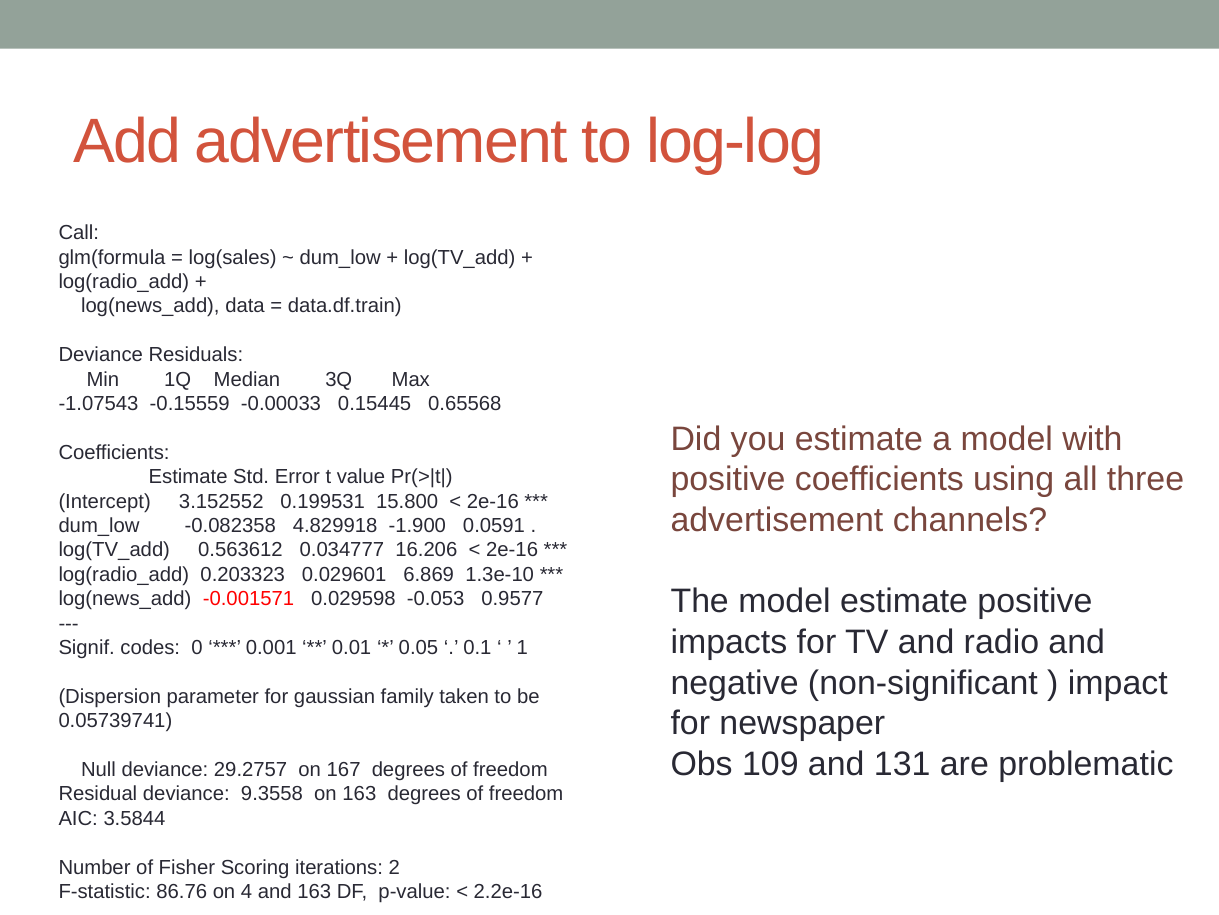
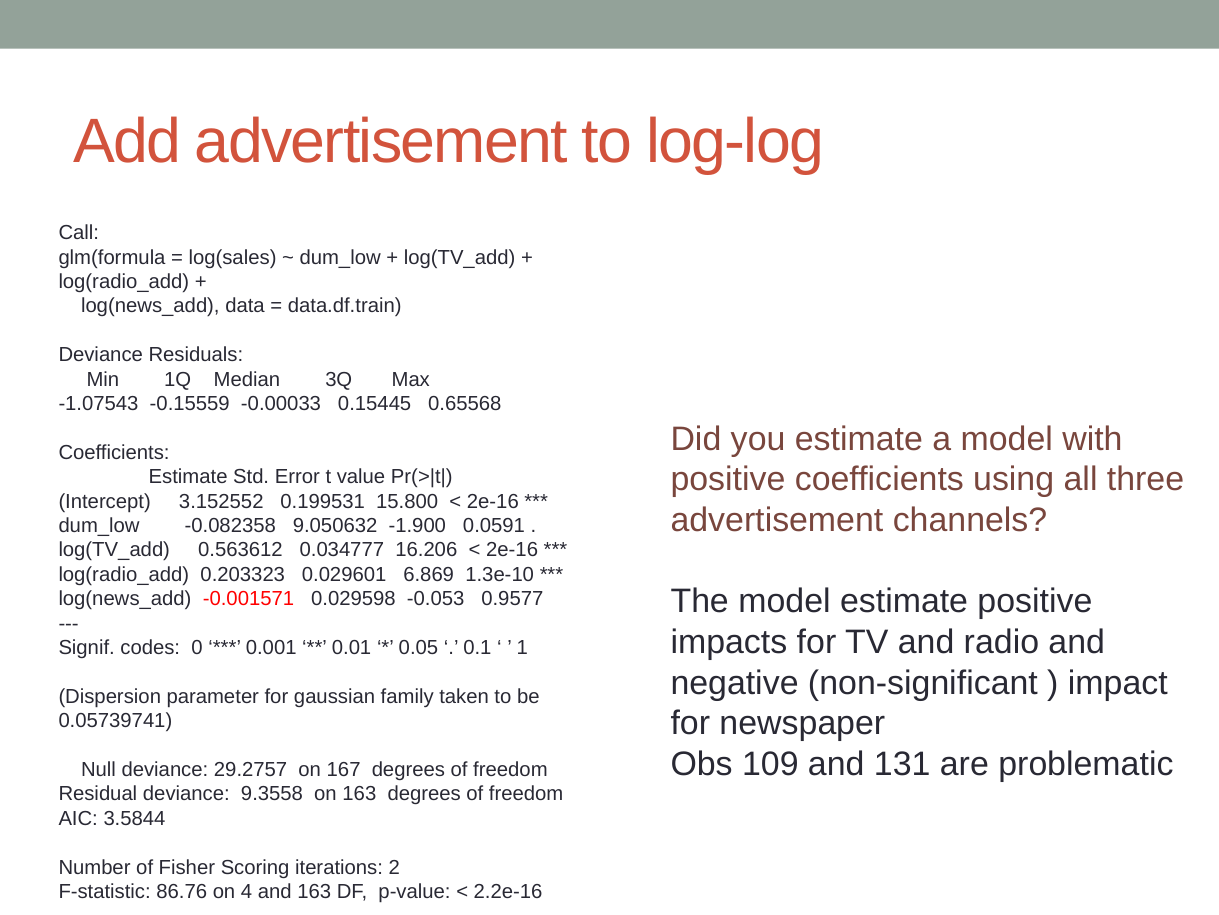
4.829918: 4.829918 -> 9.050632 (335, 525)
